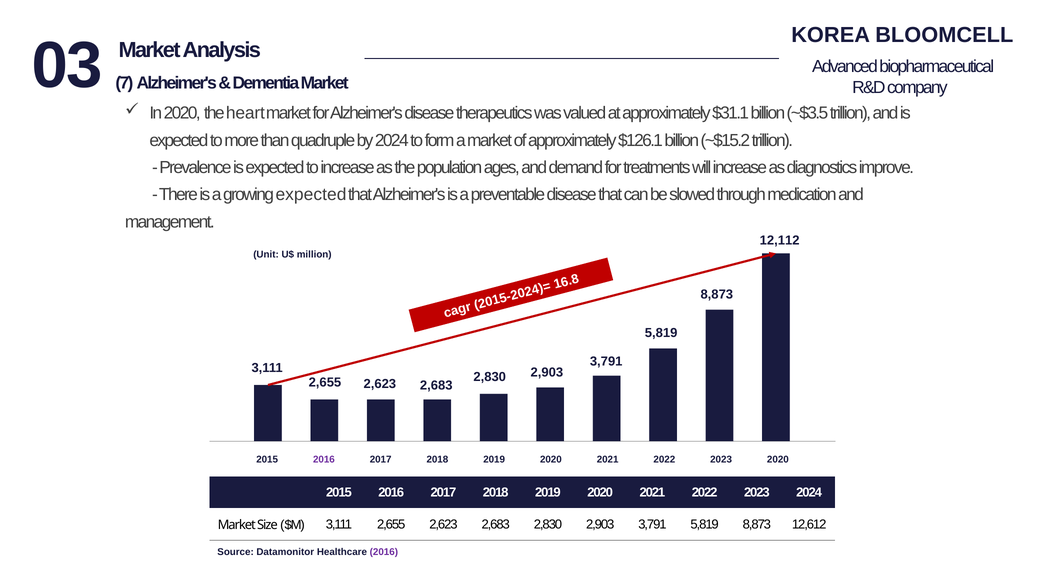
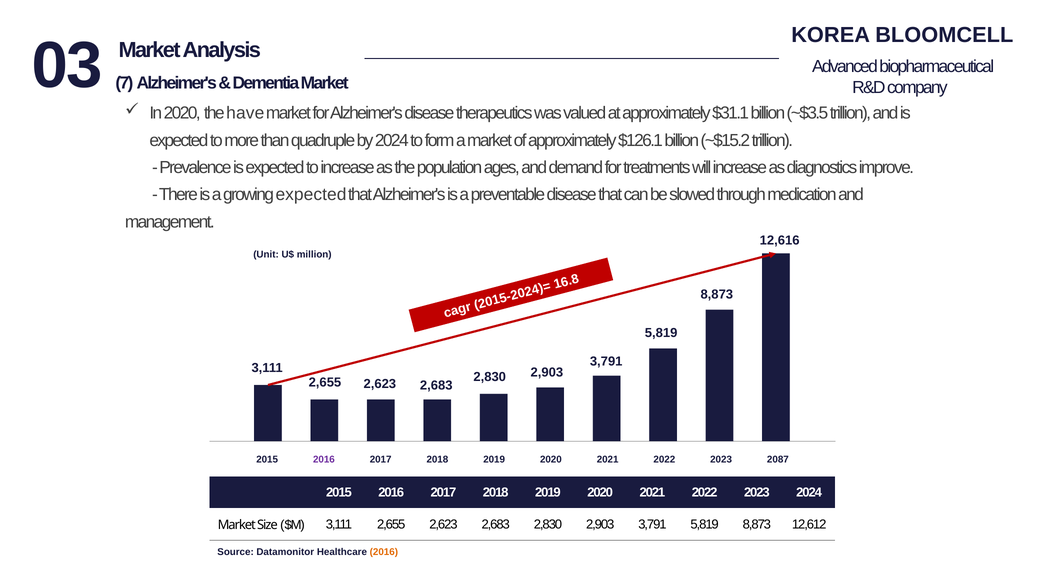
heart: heart -> have (245, 113)
12,112: 12,112 -> 12,616 (780, 240)
2023 2020: 2020 -> 2087 (778, 459)
2016 colour: purple -> orange (384, 552)
